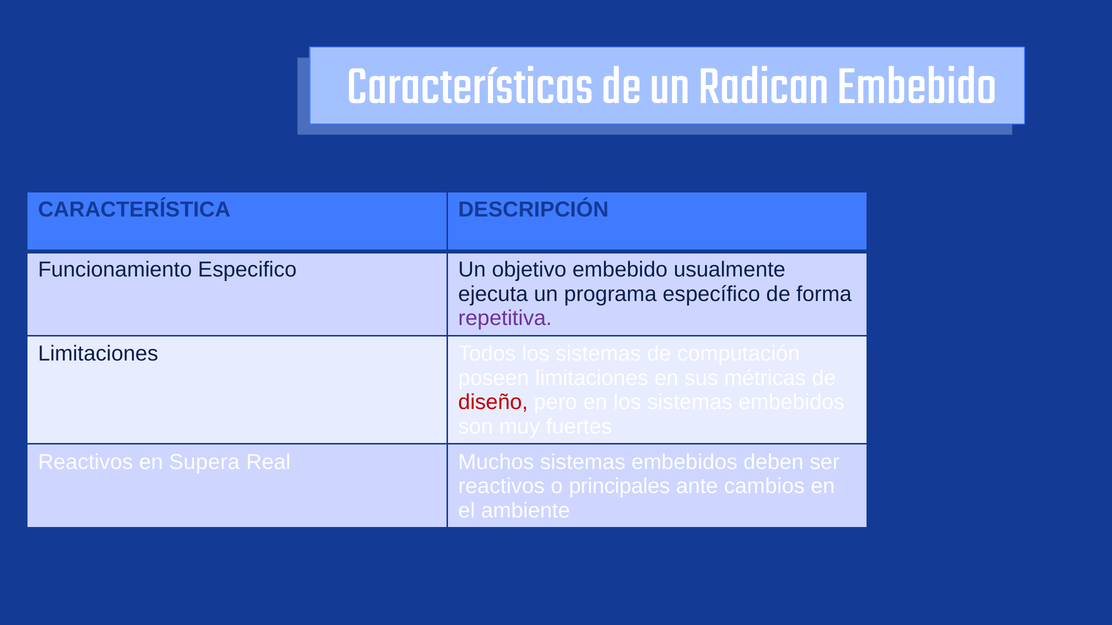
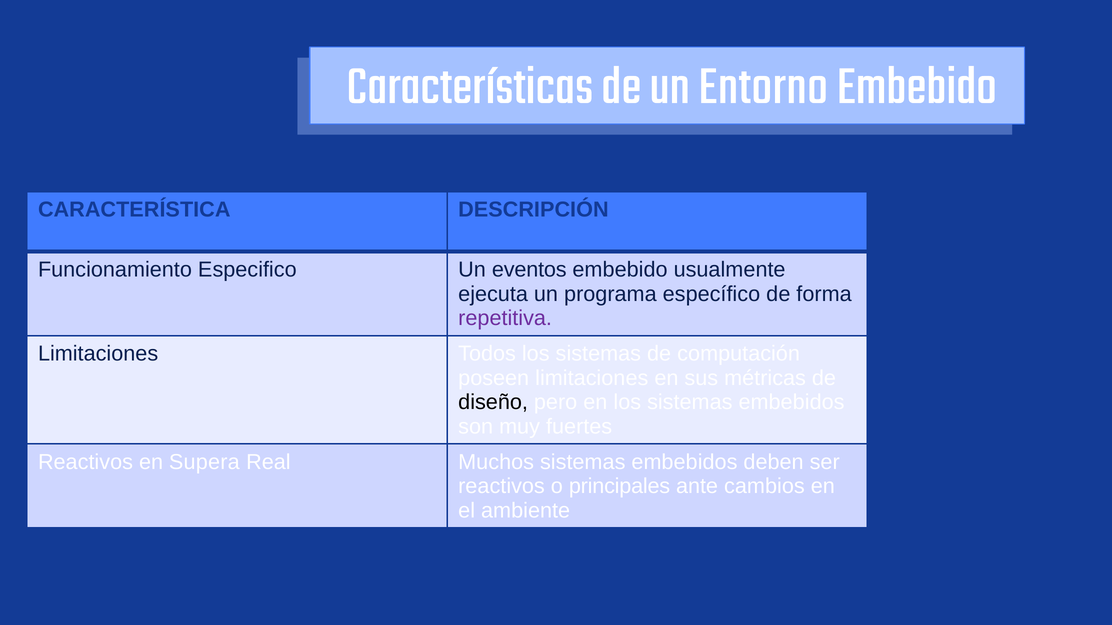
Radican: Radican -> Entorno (763, 85)
objetivo: objetivo -> eventos (529, 270)
diseño colour: red -> black (493, 403)
